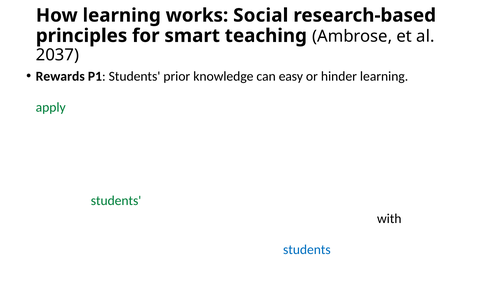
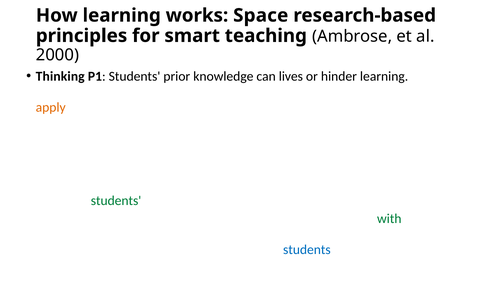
works Social: Social -> Space (261, 15)
2037: 2037 -> 2000 (57, 55)
Rewards: Rewards -> Thinking (60, 76)
easy: easy -> lives (291, 76)
apply colour: green -> orange (51, 107)
with colour: black -> green (389, 218)
